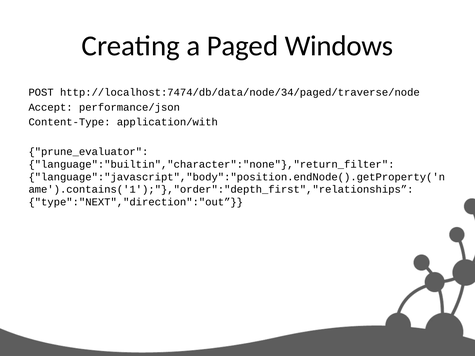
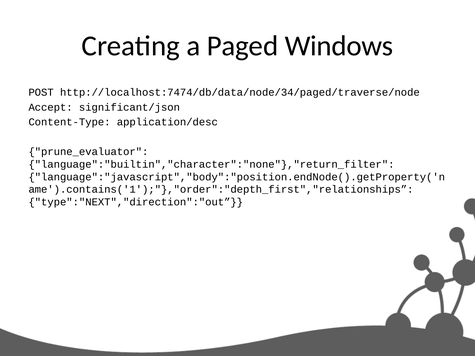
performance/json: performance/json -> significant/json (129, 107)
application/with: application/with -> application/desc (167, 122)
